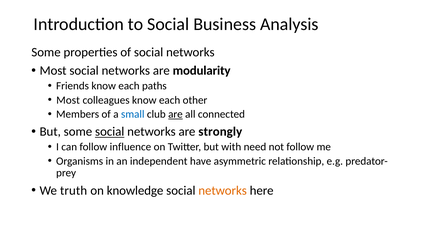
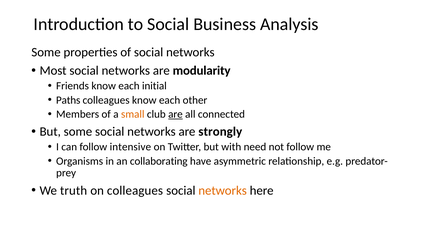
paths: paths -> initial (154, 86)
Most: Most -> Paths (68, 100)
small colour: blue -> orange (133, 114)
social underline: present -> none (110, 132)
influence: influence -> intensive (130, 147)
independent: independent -> collaborating (159, 161)
on knowledge: knowledge -> colleagues (135, 190)
